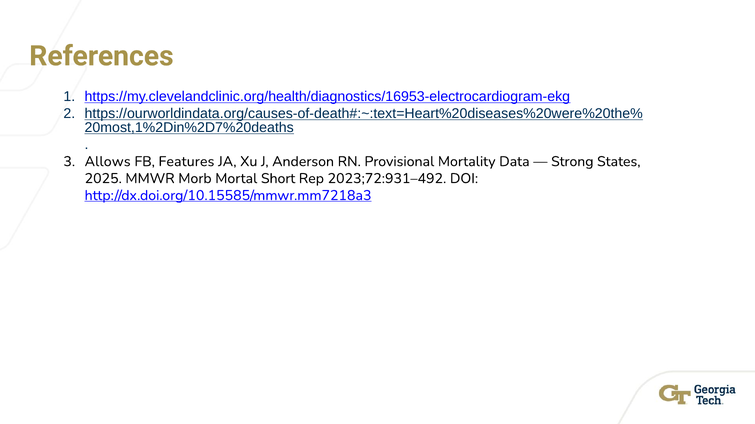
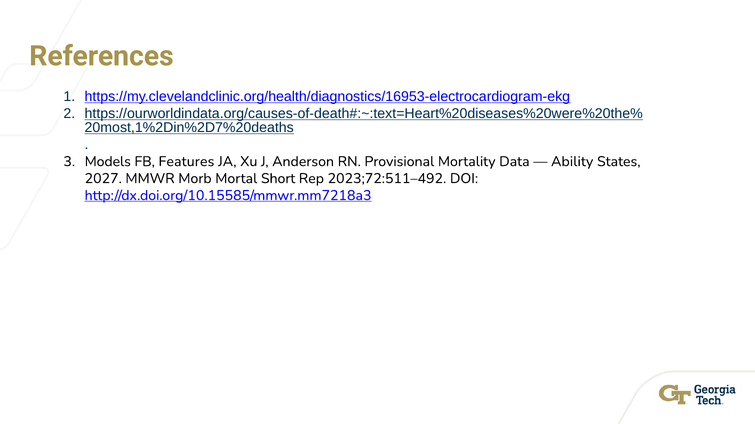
Allows: Allows -> Models (108, 162)
Strong: Strong -> Ability (572, 162)
2025: 2025 -> 2027 (103, 179)
2023;72:931–492: 2023;72:931–492 -> 2023;72:511–492 (387, 179)
